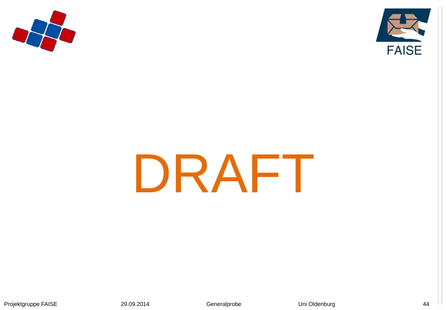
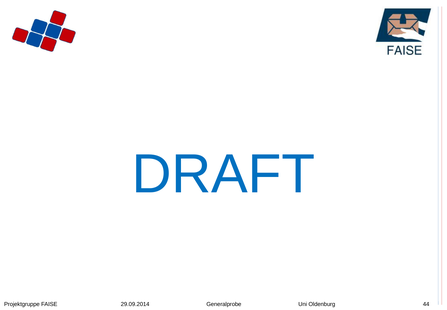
DRAFT colour: orange -> blue (223, 174)
